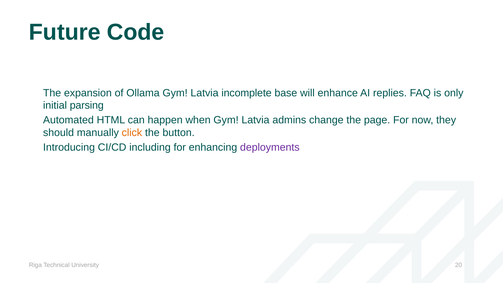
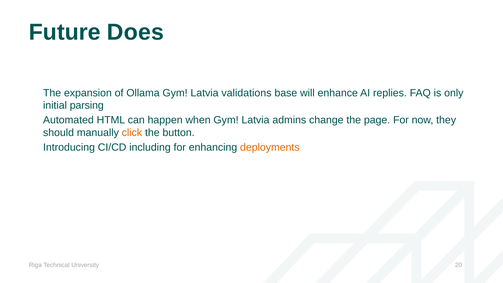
Code: Code -> Does (135, 32)
incomplete: incomplete -> validations (246, 93)
deployments colour: purple -> orange (270, 147)
